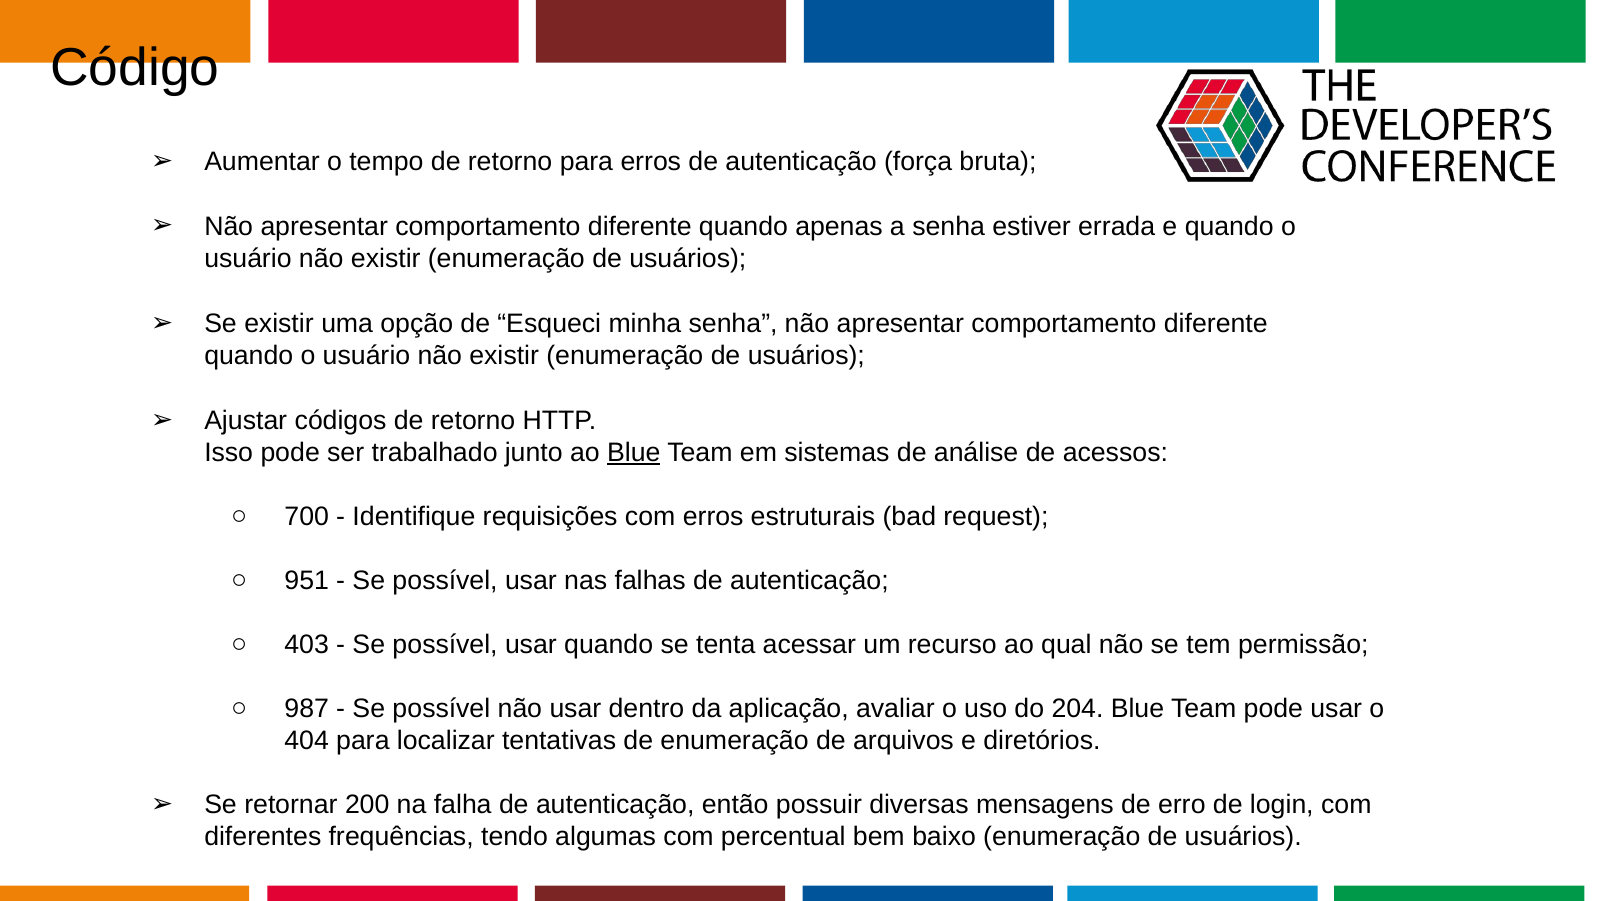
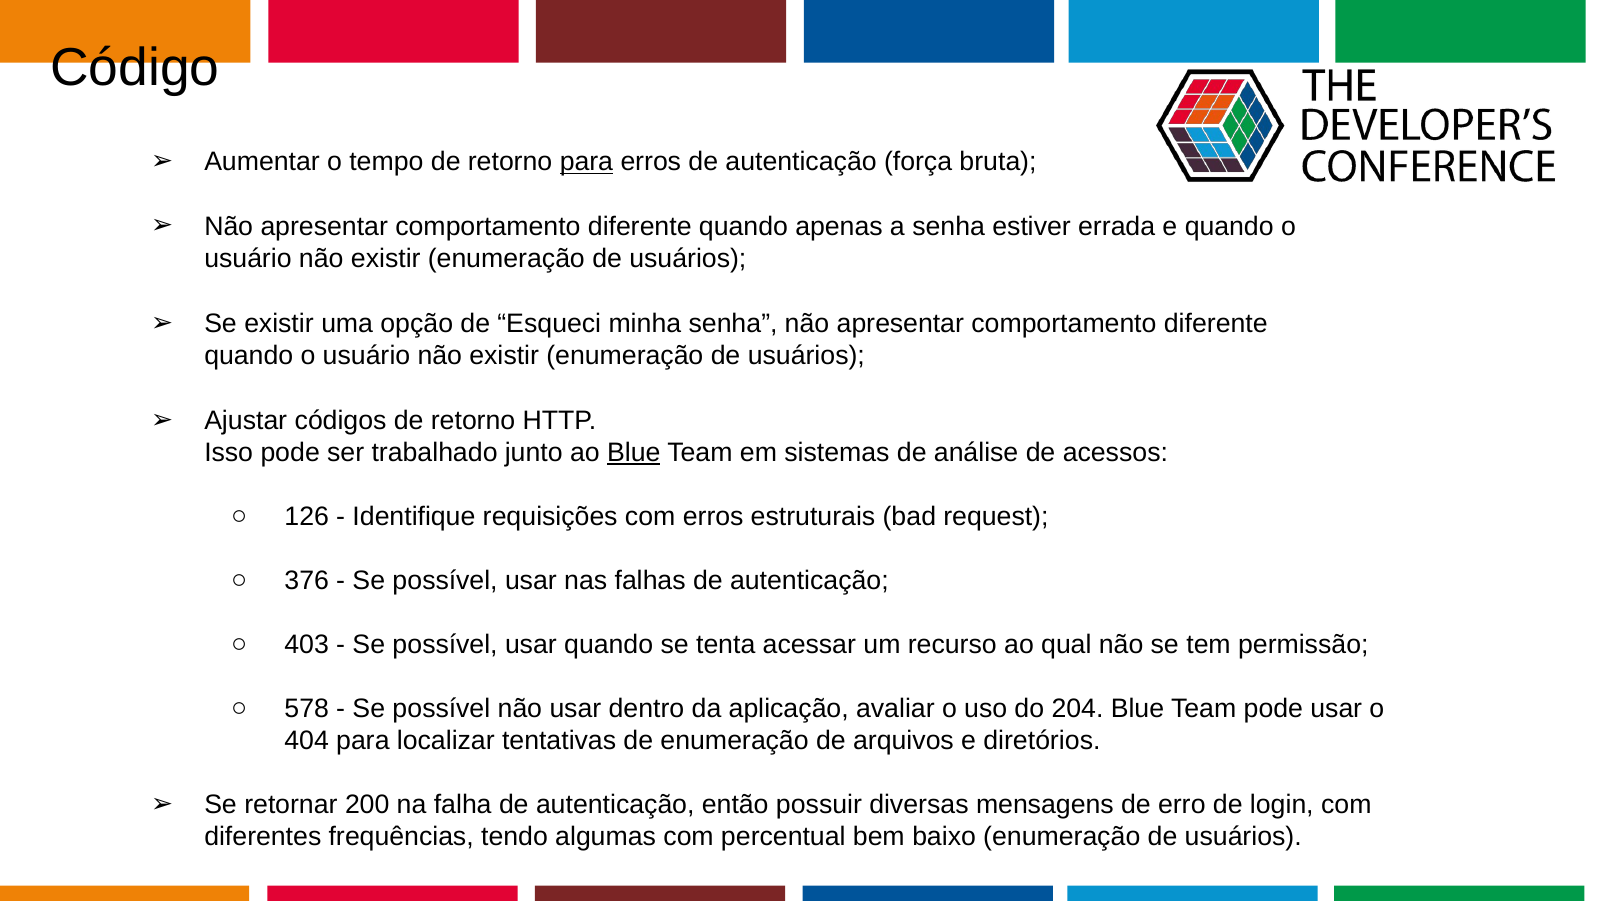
para underline: none -> present (586, 162)
700: 700 -> 126 (307, 517)
951: 951 -> 376 (307, 581)
987: 987 -> 578 (307, 709)
